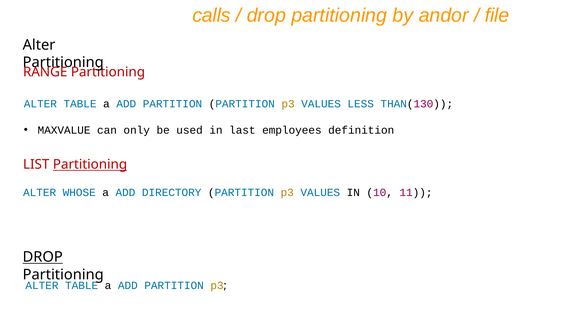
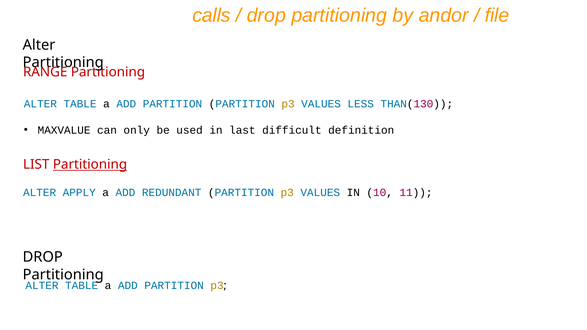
employees: employees -> difficult (292, 130)
WHOSE: WHOSE -> APPLY (79, 193)
DIRECTORY: DIRECTORY -> REDUNDANT (172, 193)
DROP underline: present -> none (43, 257)
